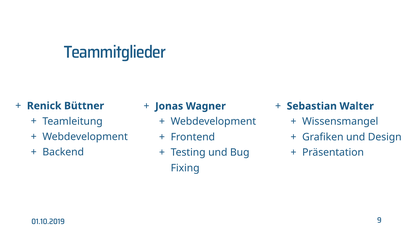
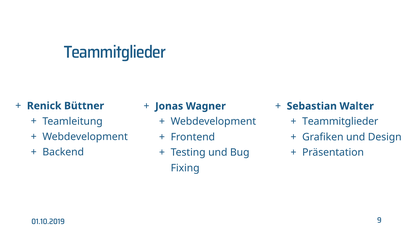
Wissensmangel: Wissensmangel -> Teammitglieder (340, 122)
